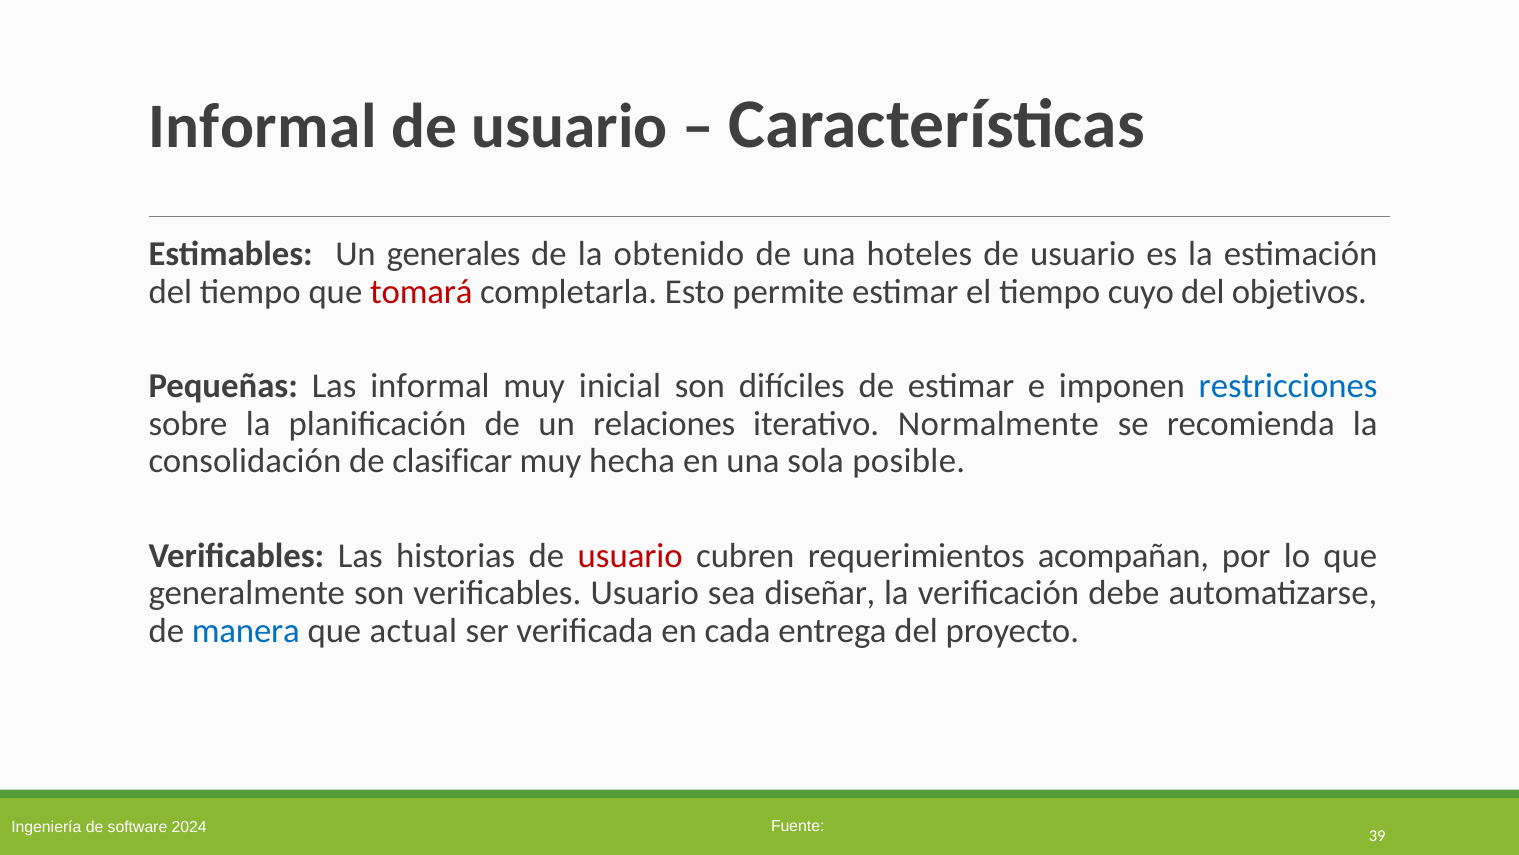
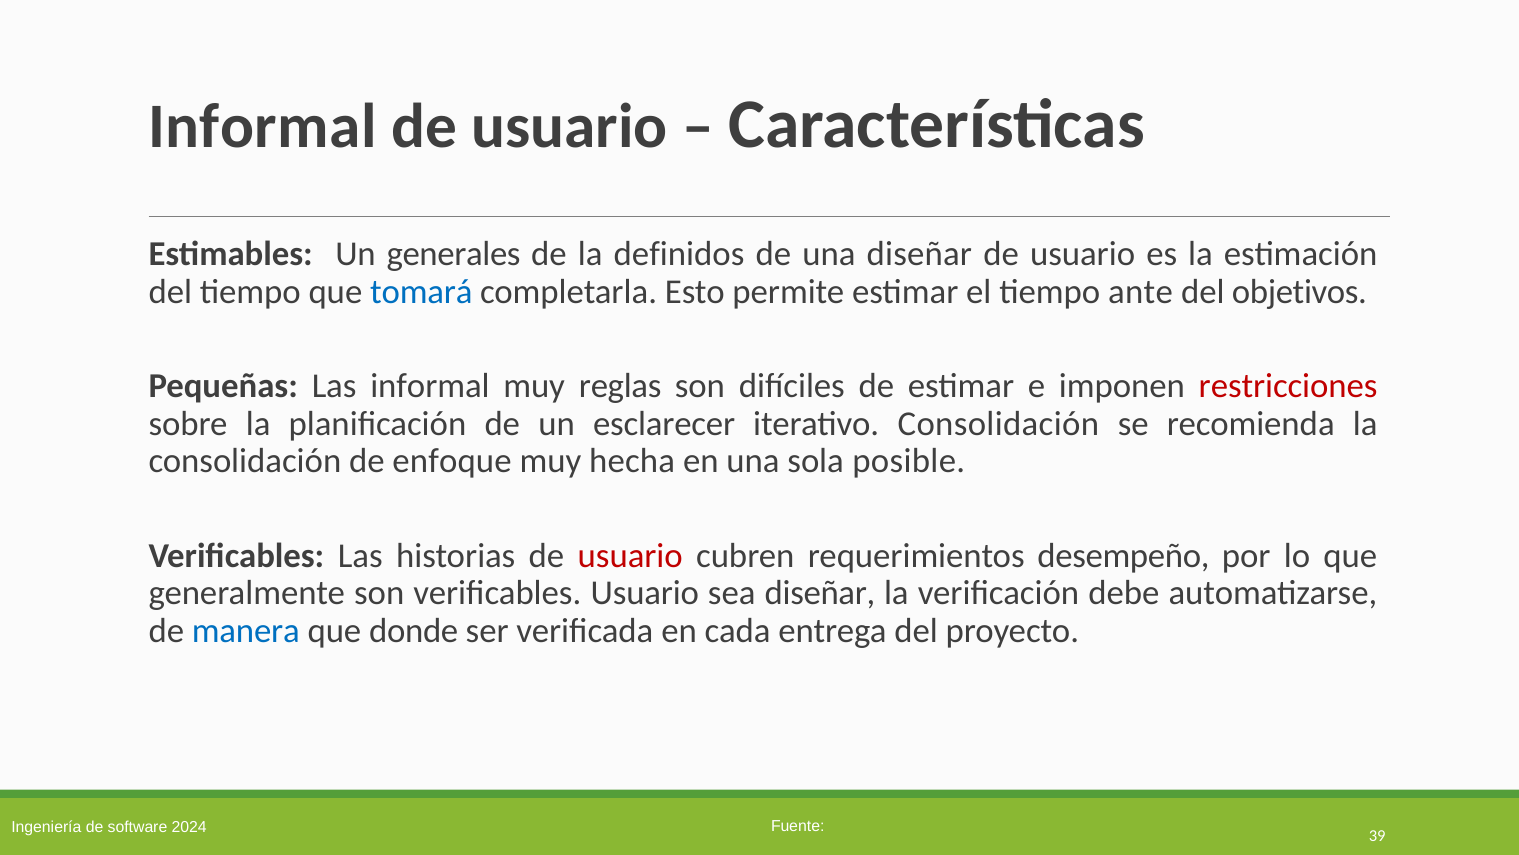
obtenido: obtenido -> definidos (679, 254)
una hoteles: hoteles -> diseñar (919, 254)
tomará colour: red -> blue (421, 292)
cuyo: cuyo -> ante (1141, 292)
inicial: inicial -> reglas (620, 386)
restricciones colour: blue -> red (1288, 386)
relaciones: relaciones -> esclarecer (664, 424)
iterativo Normalmente: Normalmente -> Consolidación (998, 424)
clasificar: clasificar -> enfoque (452, 461)
acompañan: acompañan -> desempeño (1123, 555)
actual: actual -> donde (414, 630)
